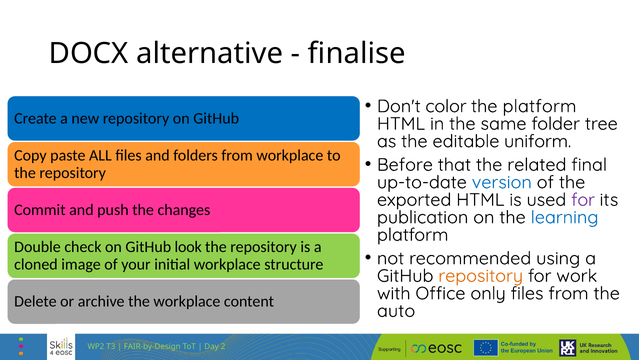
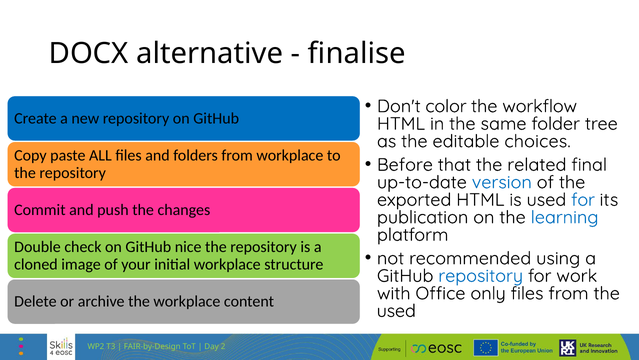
the platform: platform -> workflow (540, 106)
uniform: uniform -> choices (537, 141)
for colour: purple -> blue (583, 200)
look: look -> nice (188, 247)
repository colour: orange -> blue (481, 276)
auto: auto -> used (396, 310)
